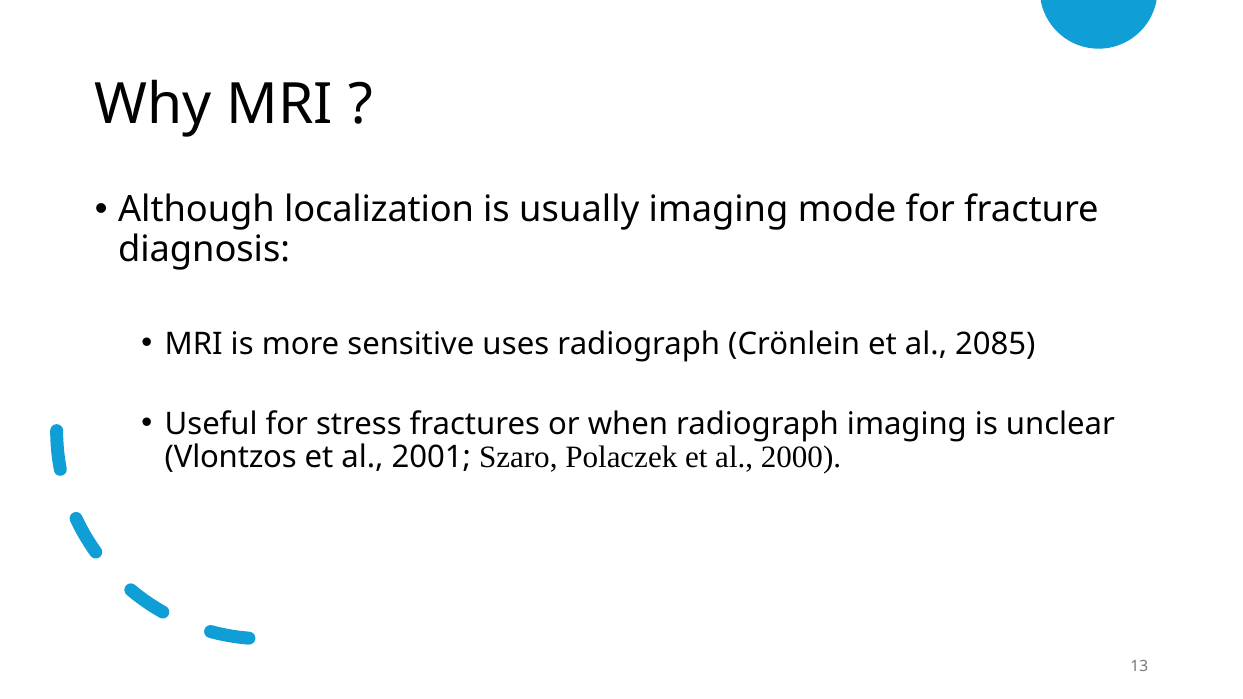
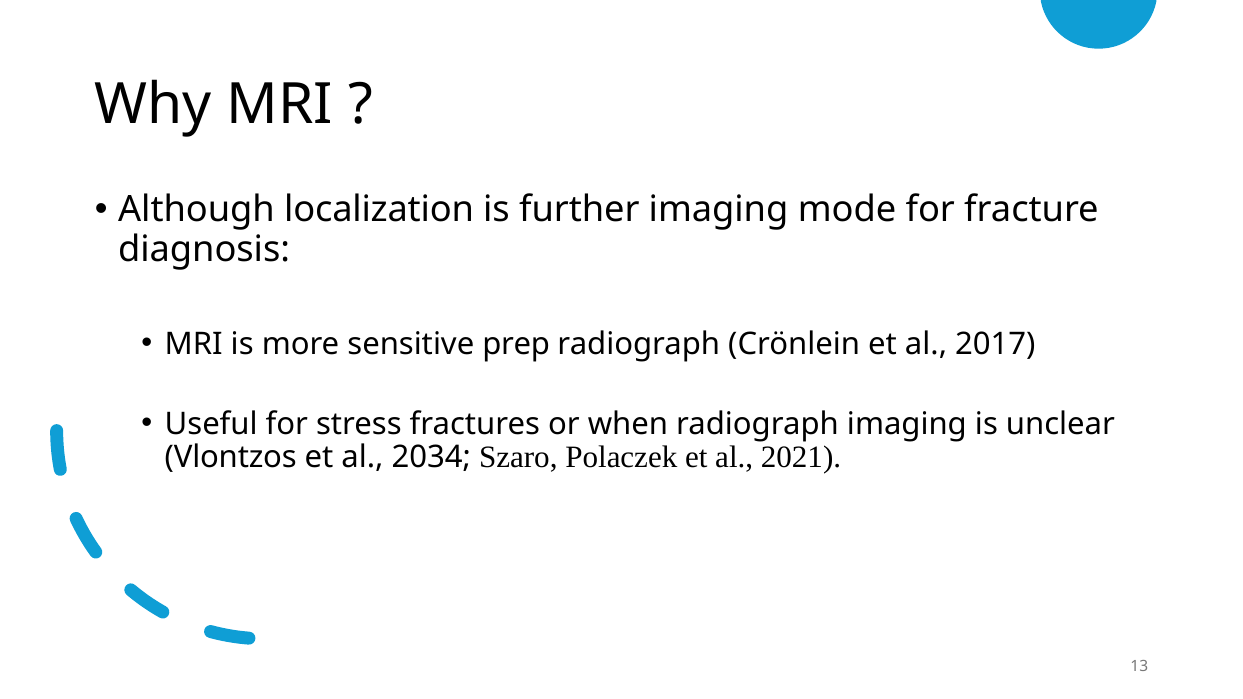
usually: usually -> further (579, 210)
uses: uses -> prep (516, 344)
2085: 2085 -> 2017 (995, 344)
2001: 2001 -> 2034 (431, 458)
2000: 2000 -> 2021 (801, 458)
